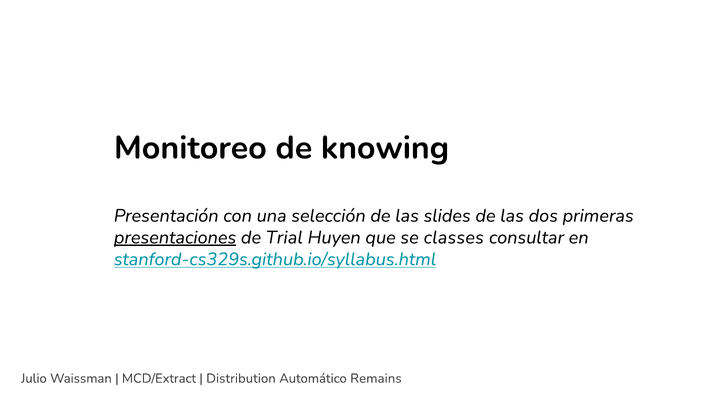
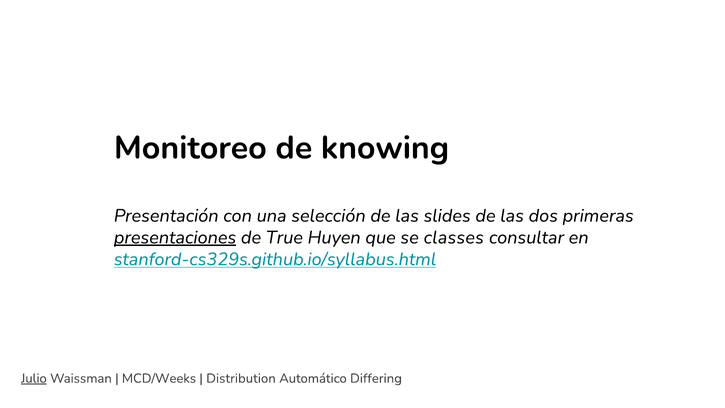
Trial: Trial -> True (284, 237)
Julio underline: none -> present (34, 378)
MCD/Extract: MCD/Extract -> MCD/Weeks (159, 378)
Remains: Remains -> Differing (376, 378)
